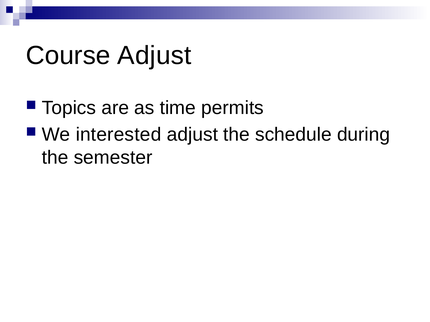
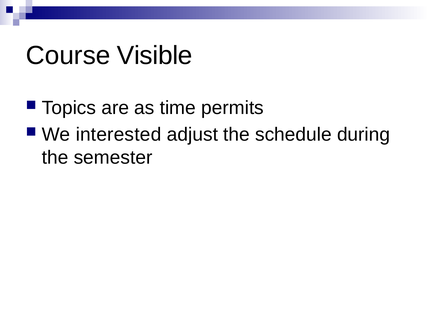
Course Adjust: Adjust -> Visible (155, 56)
